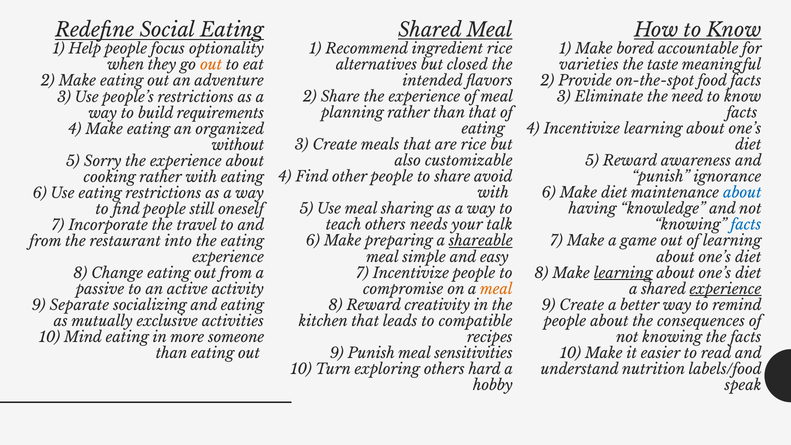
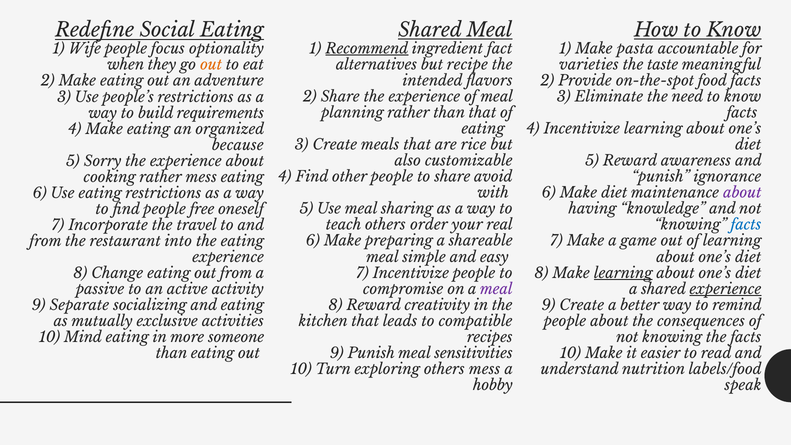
Recommend underline: none -> present (367, 49)
ingredient rice: rice -> fact (500, 49)
bored: bored -> pasta (635, 49)
Help: Help -> Wife (85, 49)
closed: closed -> recipe (467, 65)
without: without -> because (238, 145)
rather with: with -> mess (201, 177)
about colour: blue -> purple (742, 193)
still: still -> free (202, 209)
needs: needs -> order (429, 225)
talk: talk -> real (500, 225)
shareable underline: present -> none (481, 241)
meal colour: orange -> purple (496, 289)
others hard: hard -> mess (485, 369)
